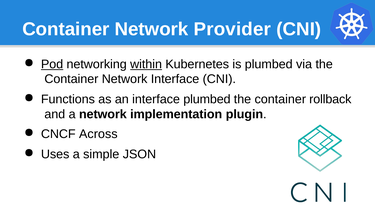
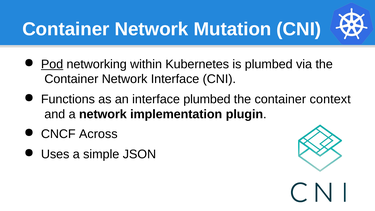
Provider: Provider -> Mutation (232, 29)
within underline: present -> none (146, 64)
rollback: rollback -> context (330, 99)
